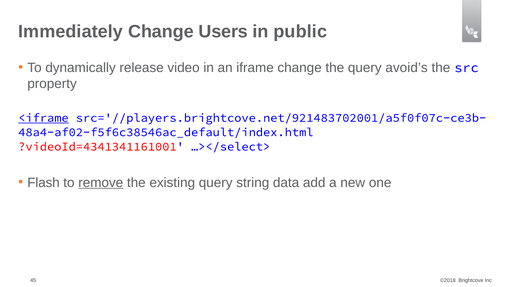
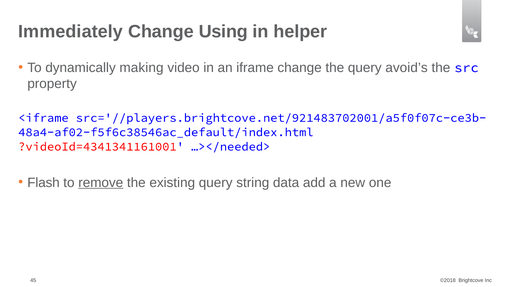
Users: Users -> Using (223, 31)
public: public -> helper (300, 31)
release: release -> making (142, 68)
<iframe underline: present -> none (43, 118)
…></select>: …></select> -> …></needed> (231, 147)
